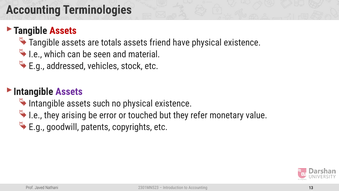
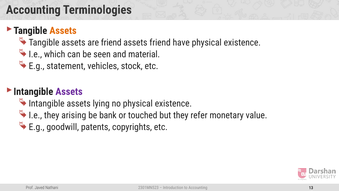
Assets colour: red -> orange (63, 31)
are totals: totals -> friend (111, 43)
addressed: addressed -> statement (66, 66)
such: such -> lying (101, 104)
error: error -> bank (108, 115)
